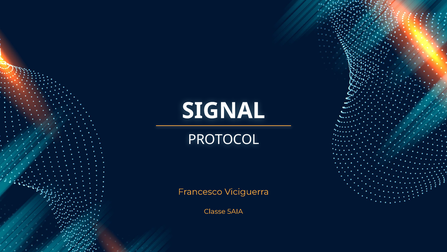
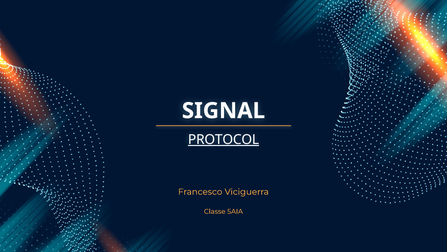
PROTOCOL underline: none -> present (224, 139)
